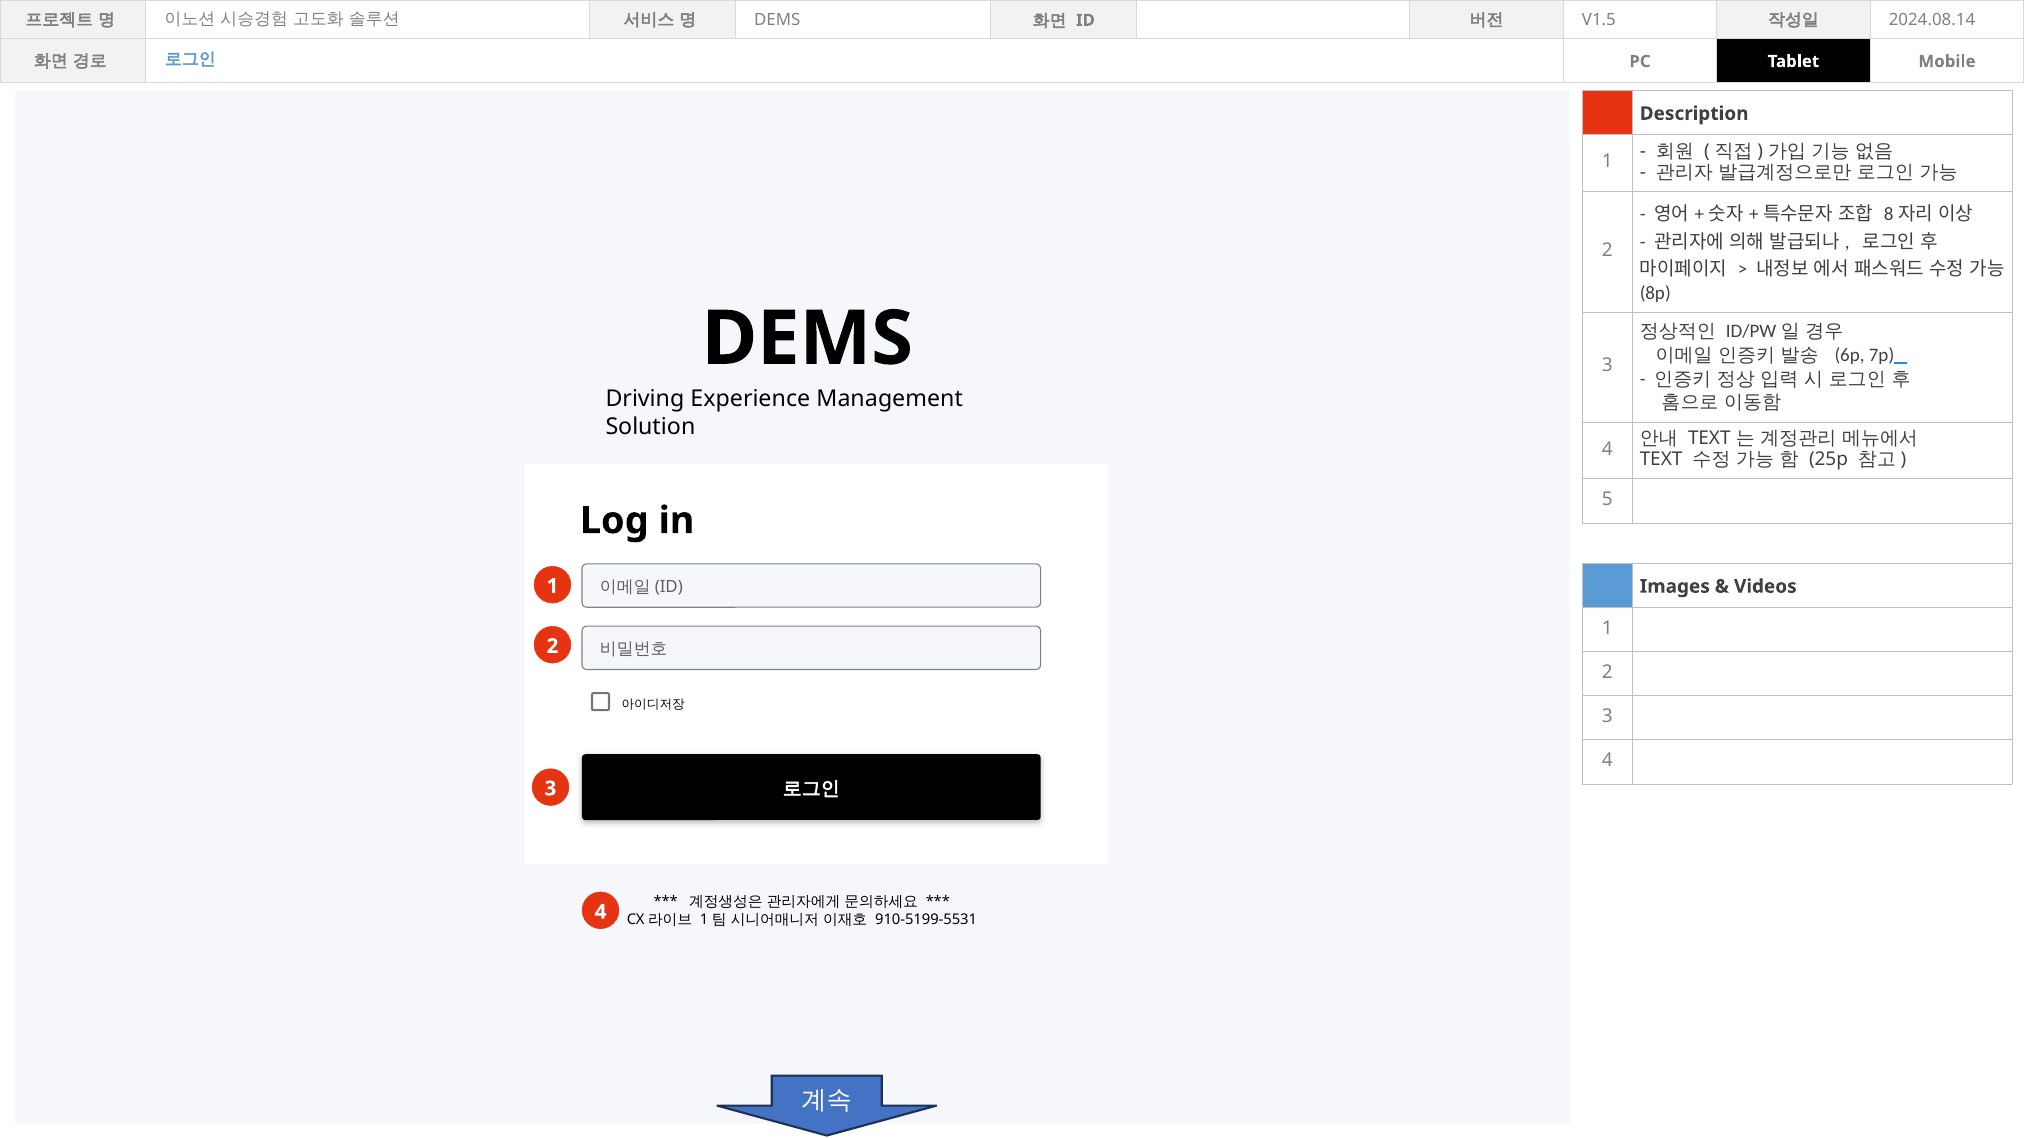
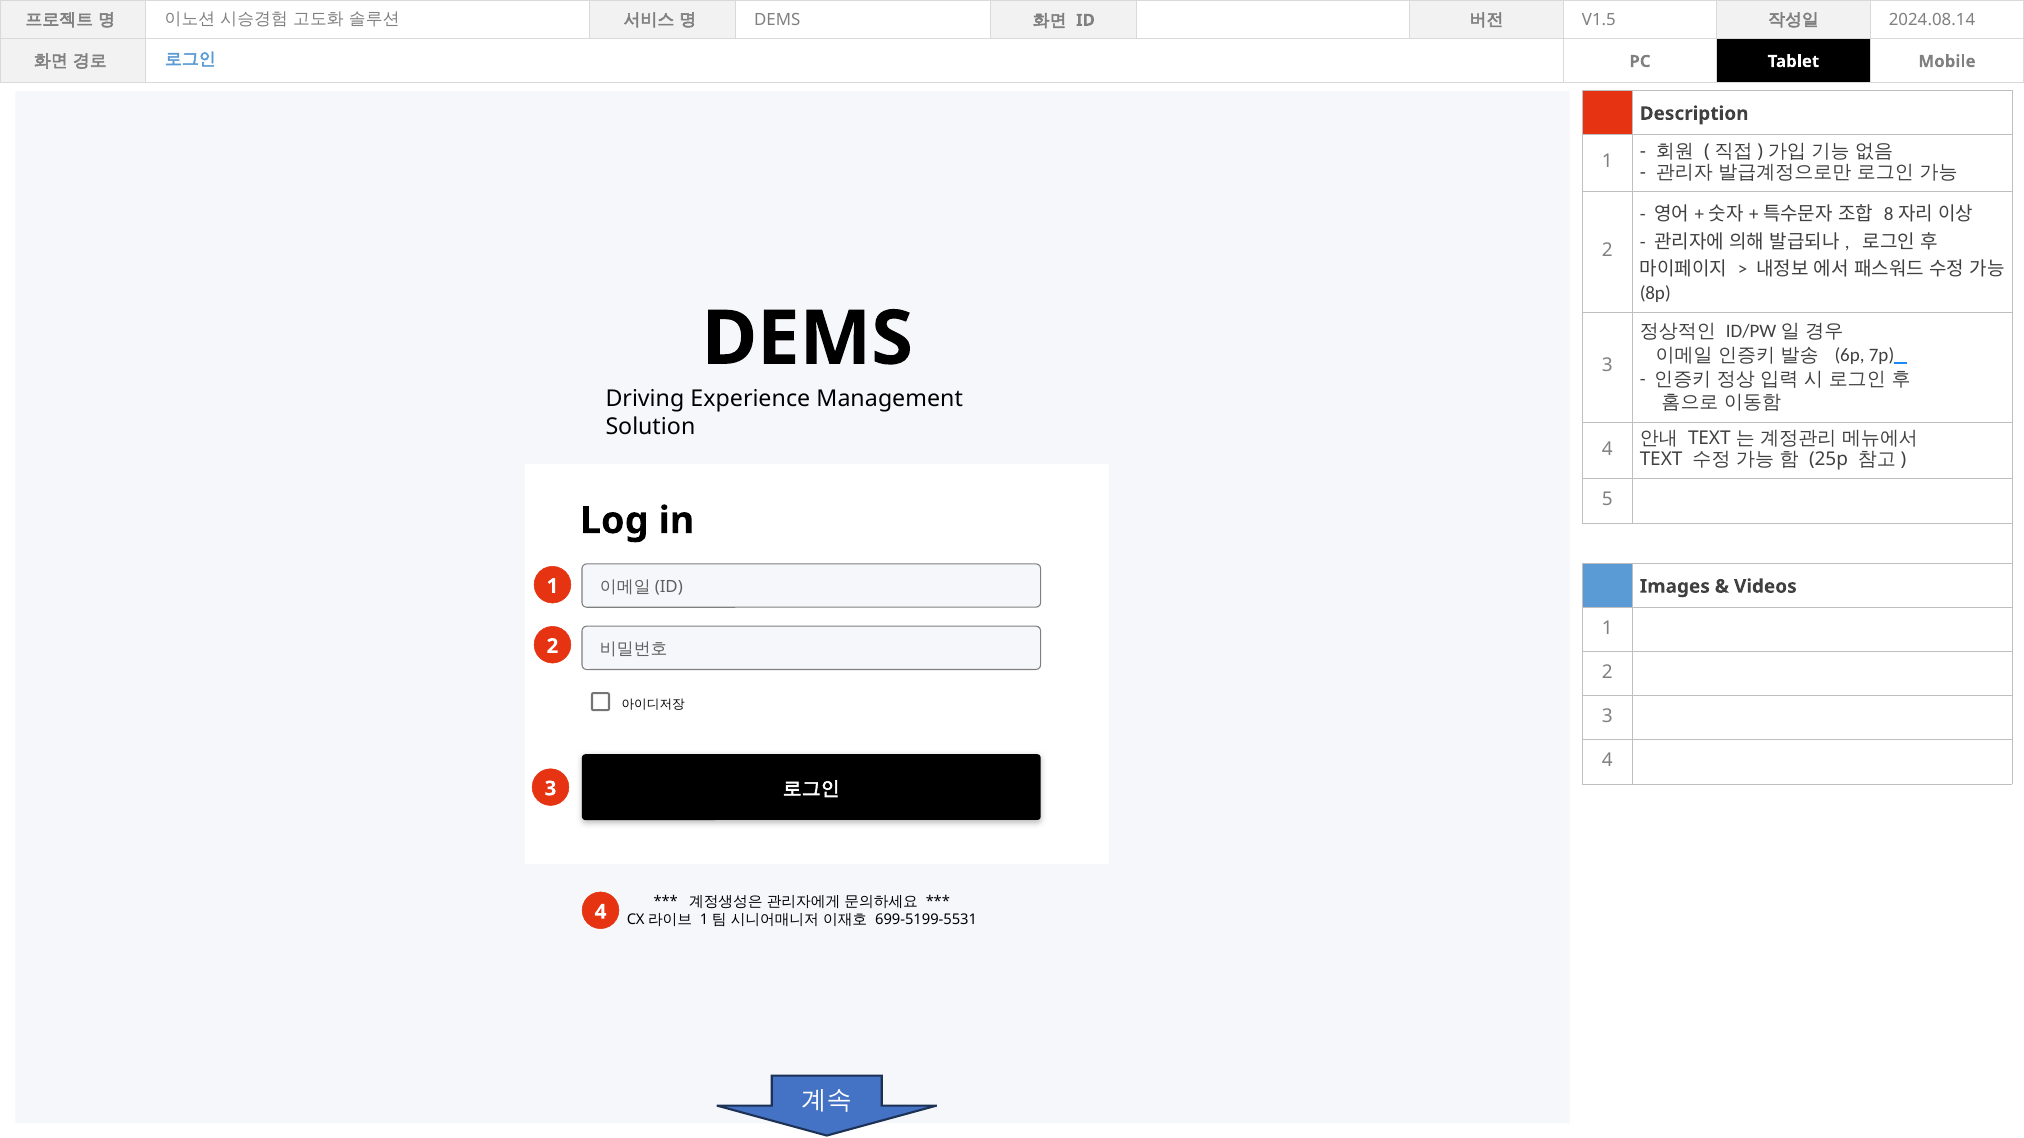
910-5199-5531: 910-5199-5531 -> 699-5199-5531 (926, 920)
